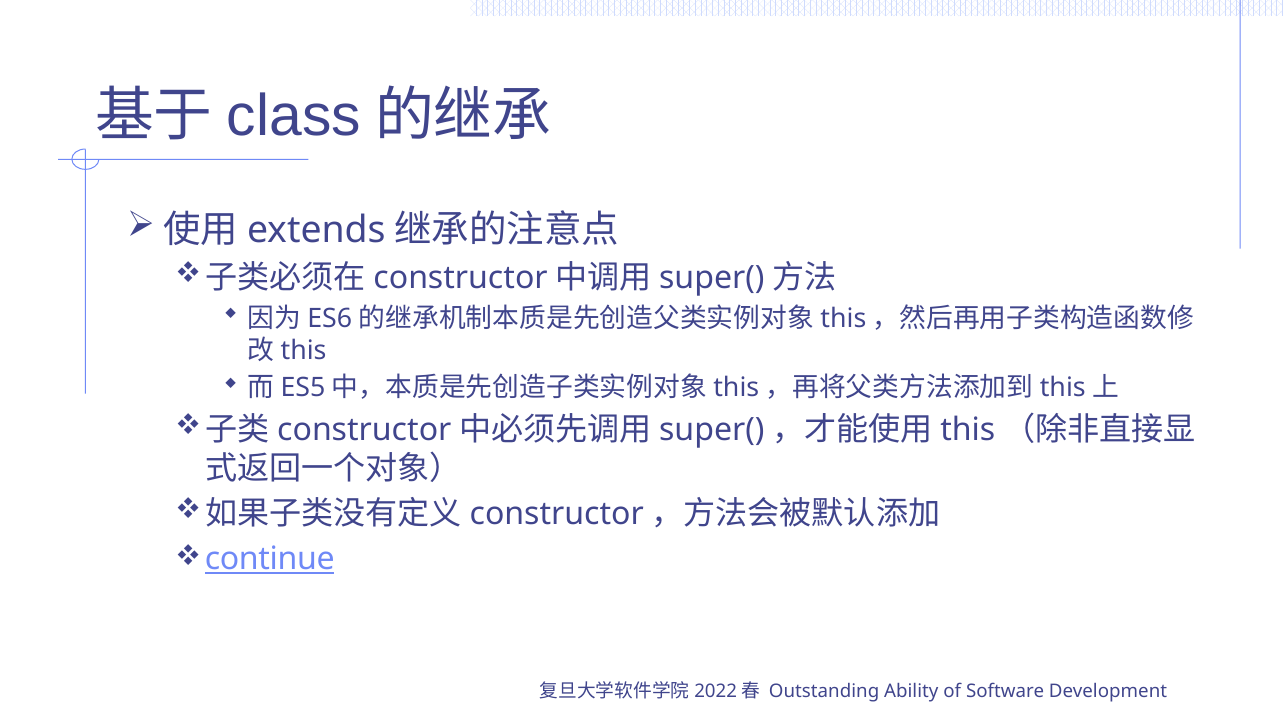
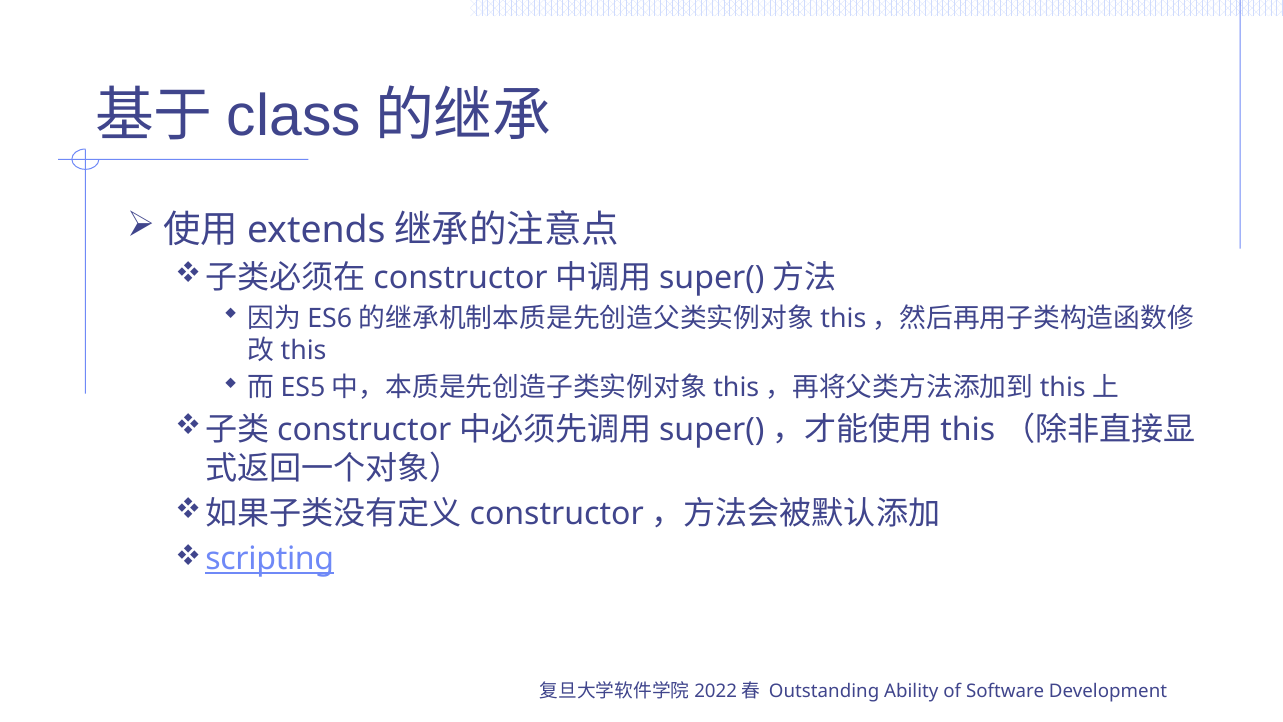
continue: continue -> scripting (270, 558)
